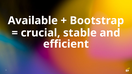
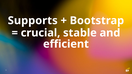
Available: Available -> Supports (33, 21)
